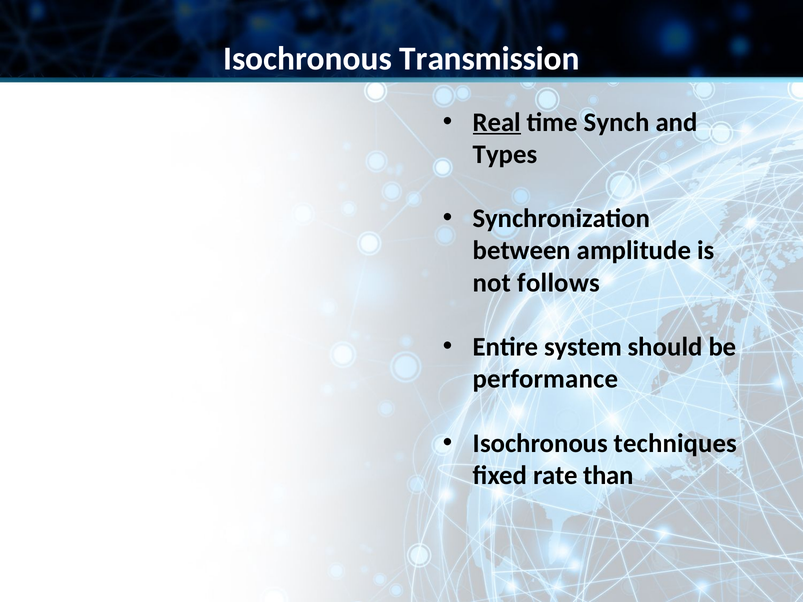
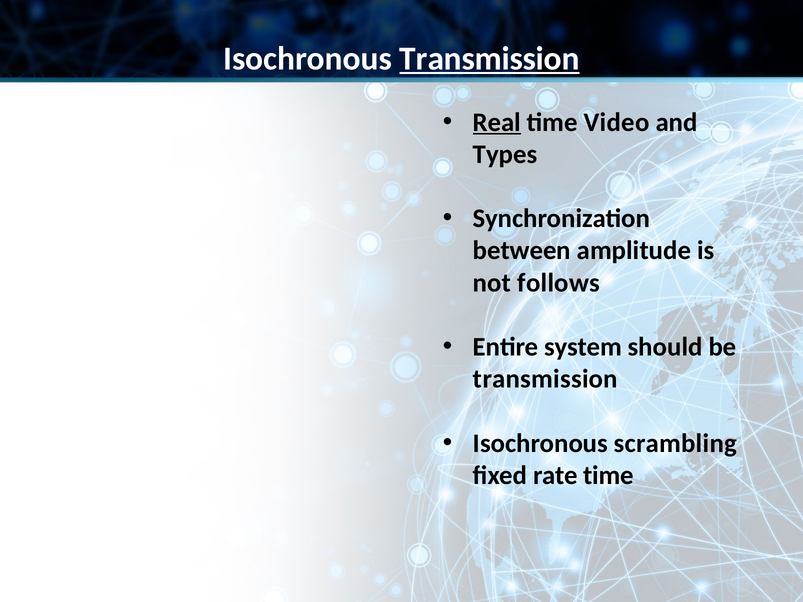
Transmission underline: none -> present (490, 59)
Synch: Synch -> Video (617, 122)
performance: performance -> transmission (545, 379)
techniques: techniques -> scrambling (675, 443)
rate than: than -> time (609, 476)
